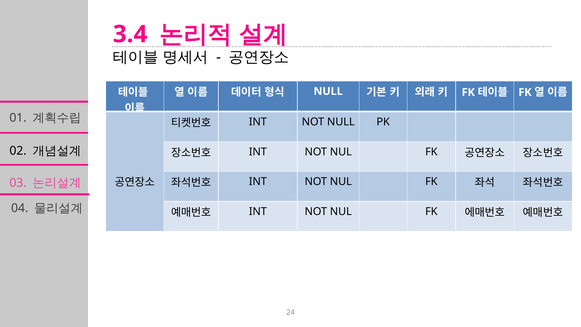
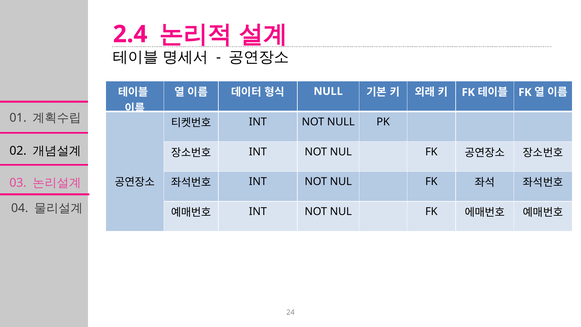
3.4: 3.4 -> 2.4 (130, 34)
